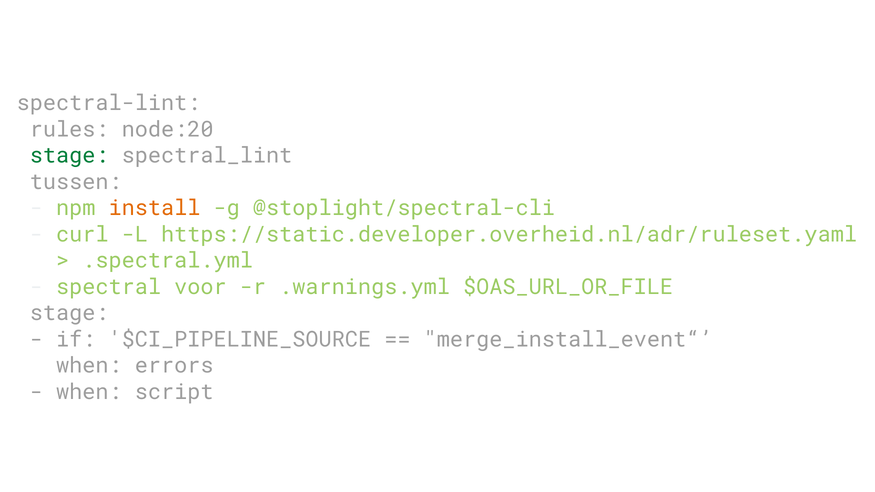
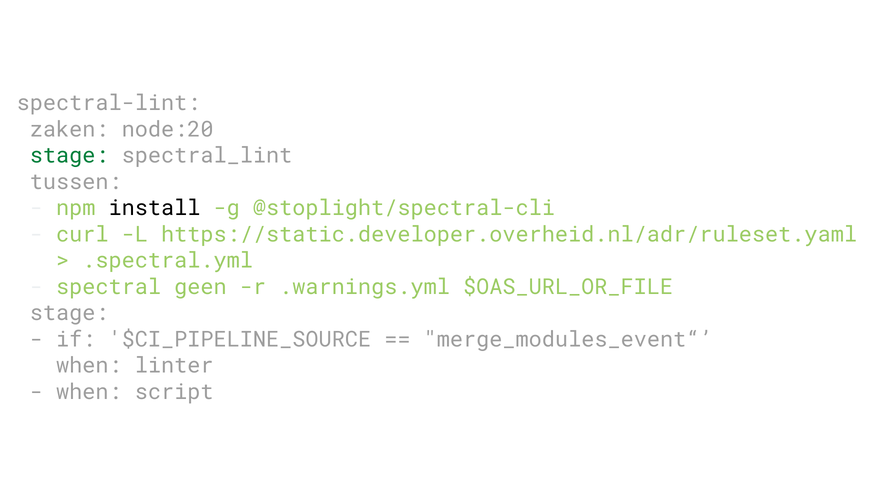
rules: rules -> zaken (69, 129)
install colour: orange -> black (154, 208)
voor: voor -> geen (200, 287)
merge_install_event“: merge_install_event“ -> merge_modules_event“ (568, 339)
errors: errors -> linter (174, 366)
